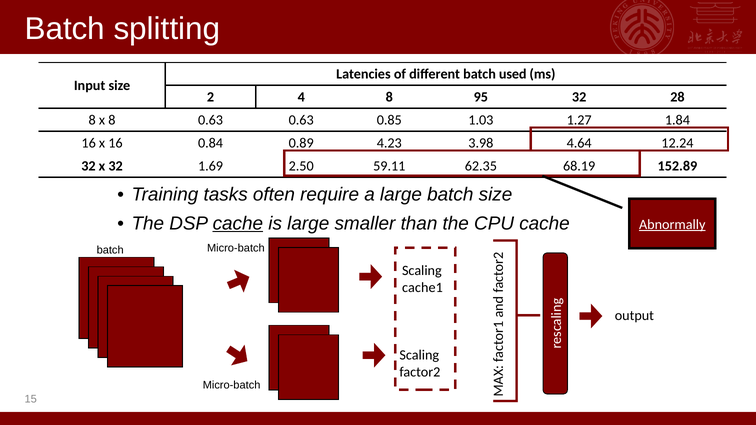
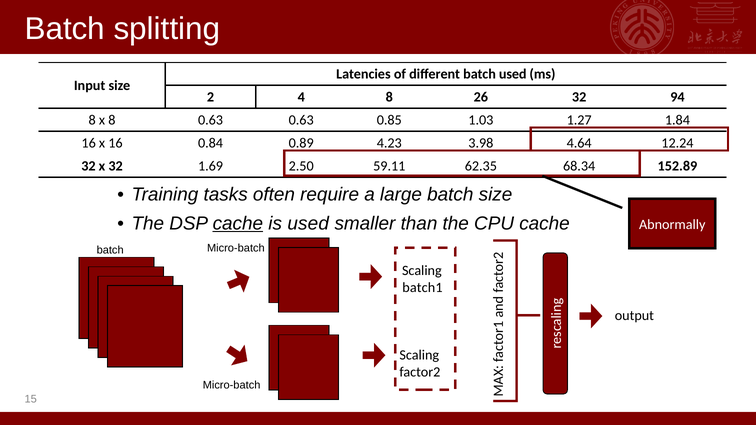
95: 95 -> 26 (481, 97)
28: 28 -> 94 (677, 97)
68.19: 68.19 -> 68.34 (579, 166)
is large: large -> used (308, 223)
Abnormally underline: present -> none (672, 225)
cache1: cache1 -> batch1 (422, 288)
